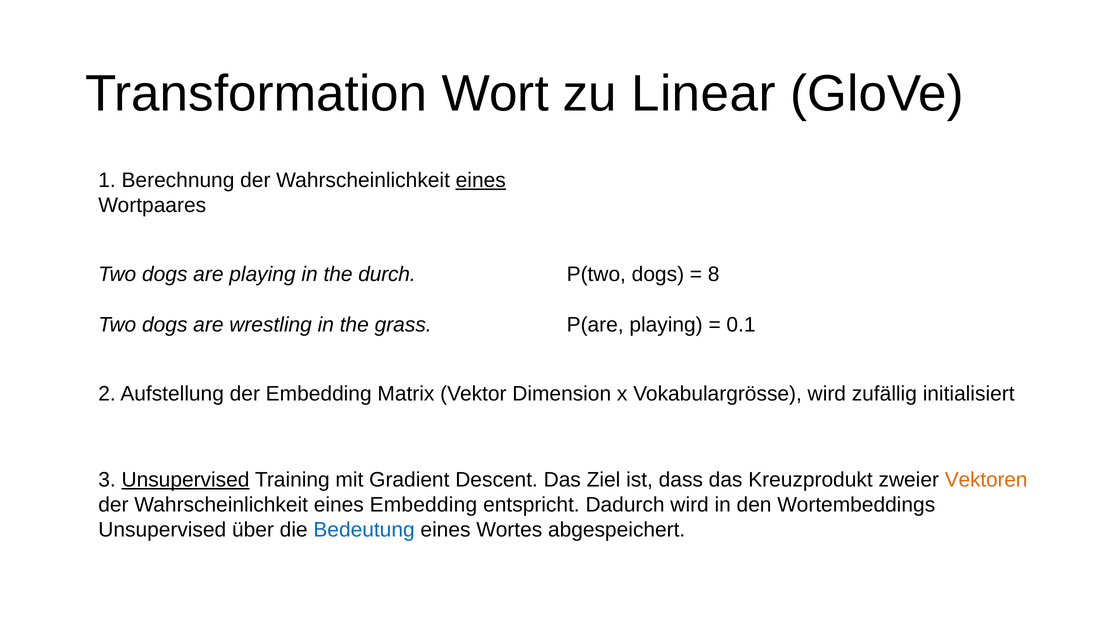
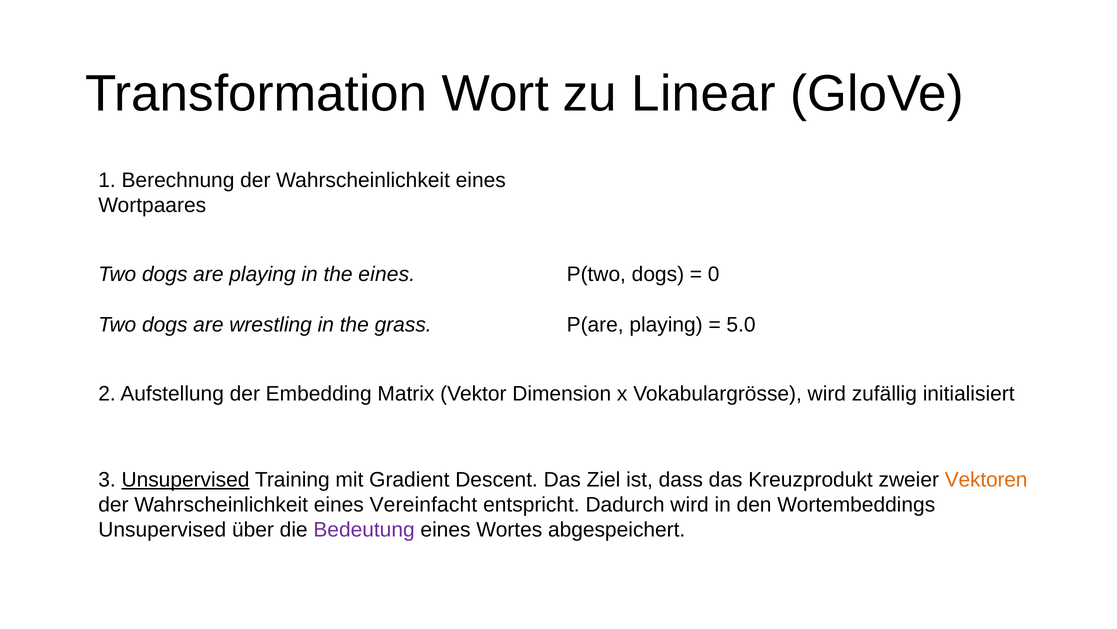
eines underline: present -> none (481, 180)
the durch: durch -> eines (387, 274)
8: 8 -> 0 (714, 274)
0.1: 0.1 -> 5.0 (741, 324)
eines Embedding: Embedding -> Vereinfacht (423, 504)
Bedeutung colour: blue -> purple (364, 529)
